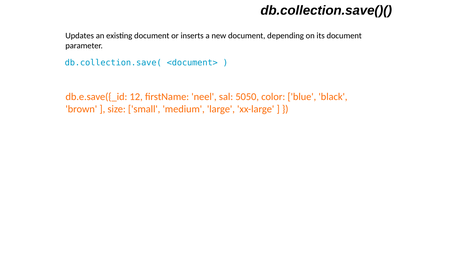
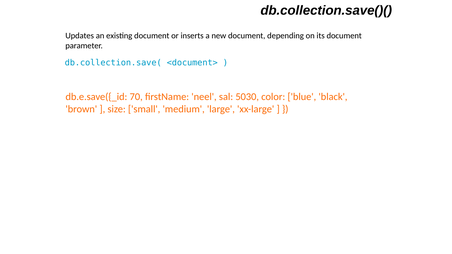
12: 12 -> 70 (136, 97)
5050: 5050 -> 5030 (247, 97)
